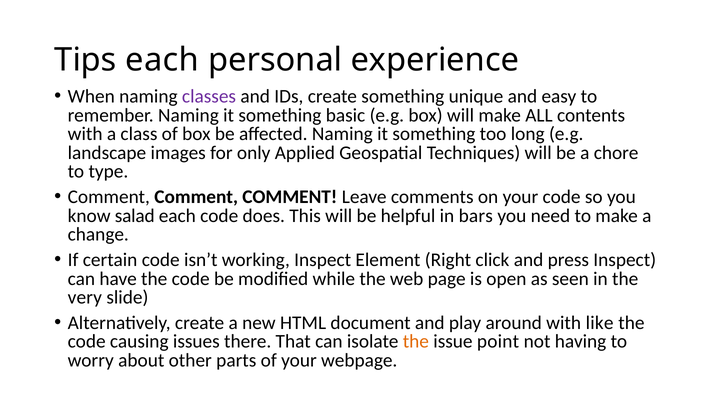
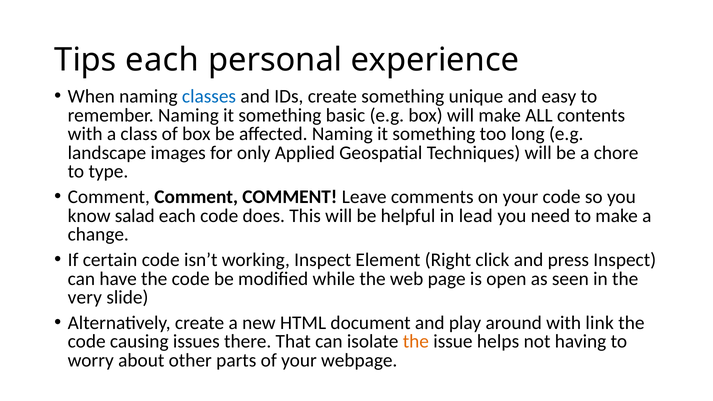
classes colour: purple -> blue (209, 97)
bars: bars -> lead (476, 216)
like: like -> link (600, 323)
point: point -> helps (498, 342)
